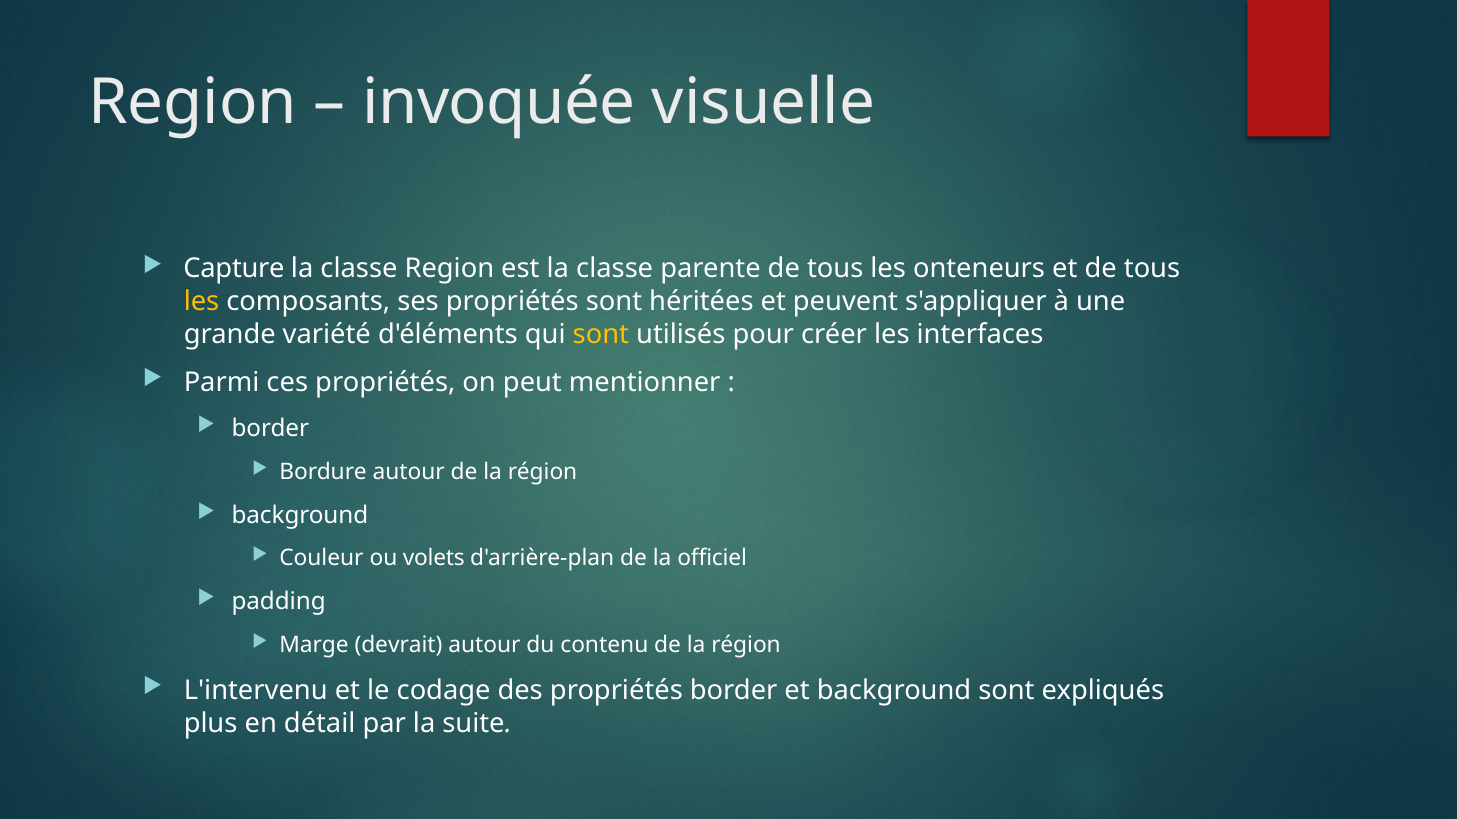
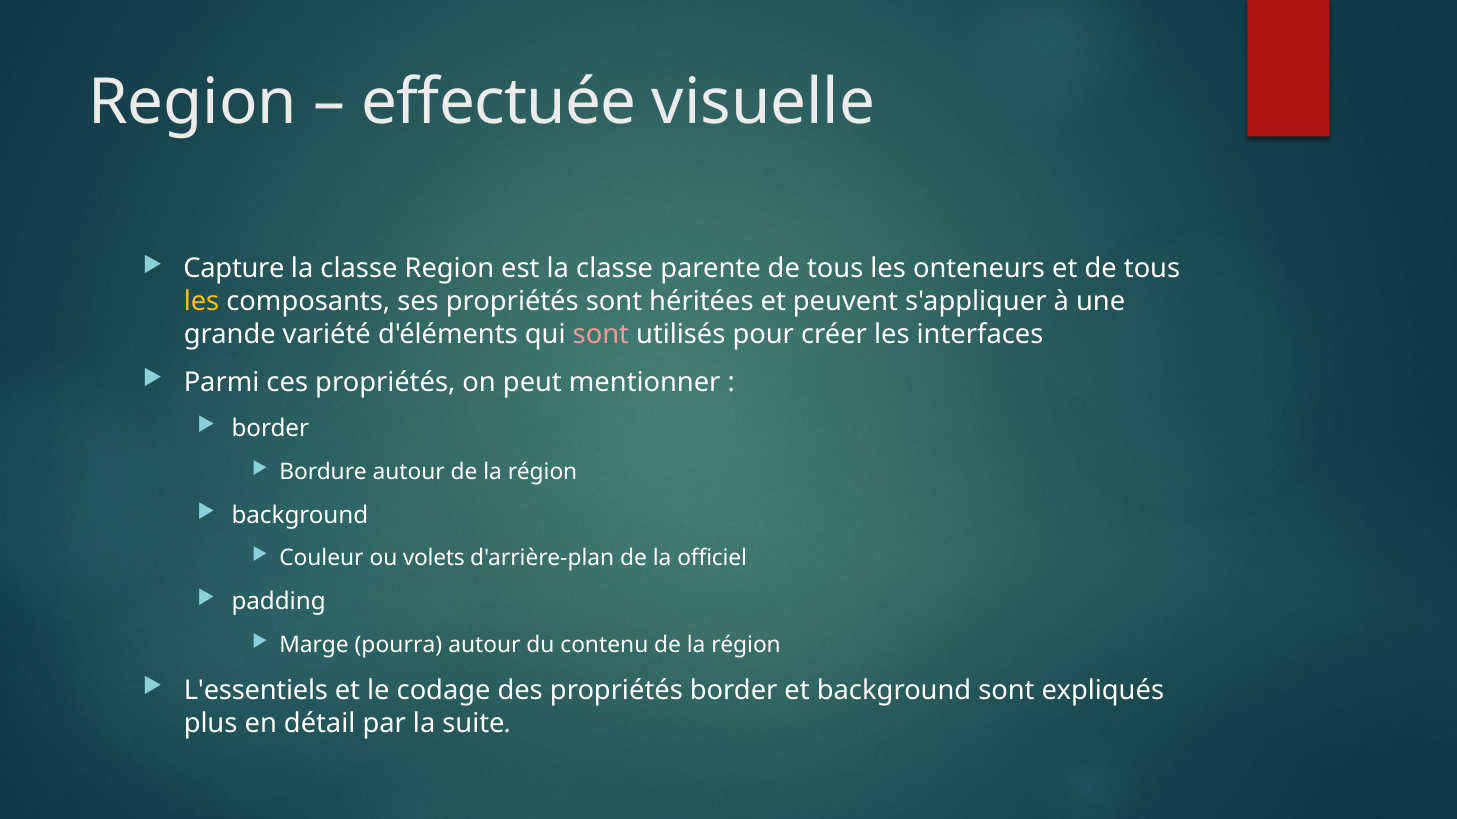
invoquée: invoquée -> effectuée (499, 102)
sont colour: yellow -> pink (601, 335)
devrait: devrait -> pourra (398, 646)
L'intervenu: L'intervenu -> L'essentiels (256, 691)
